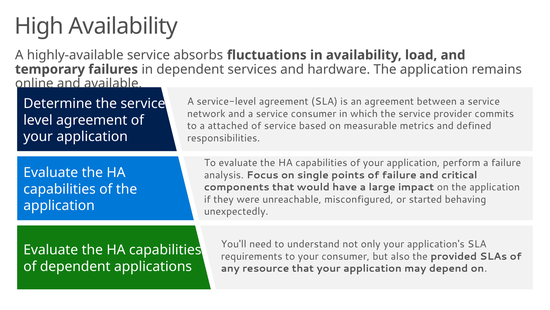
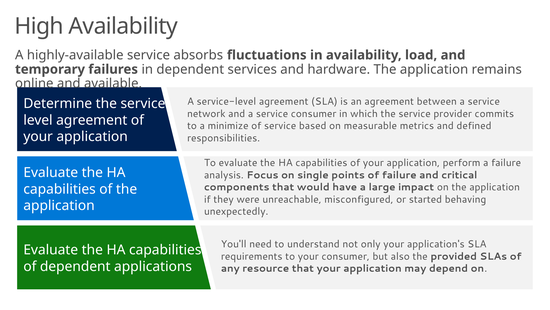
attached: attached -> minimize (228, 126)
